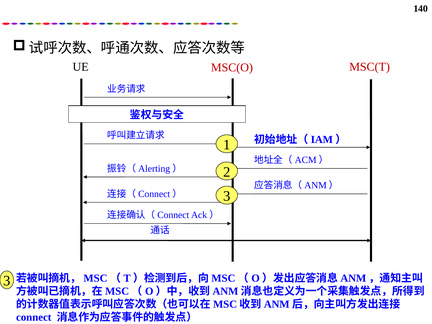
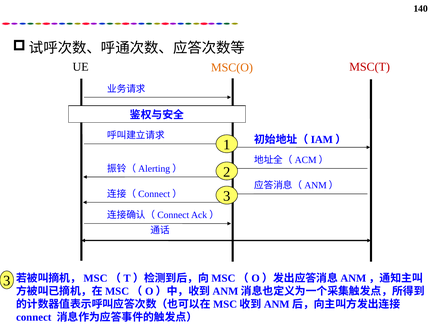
MSC(O colour: red -> orange (232, 68)
